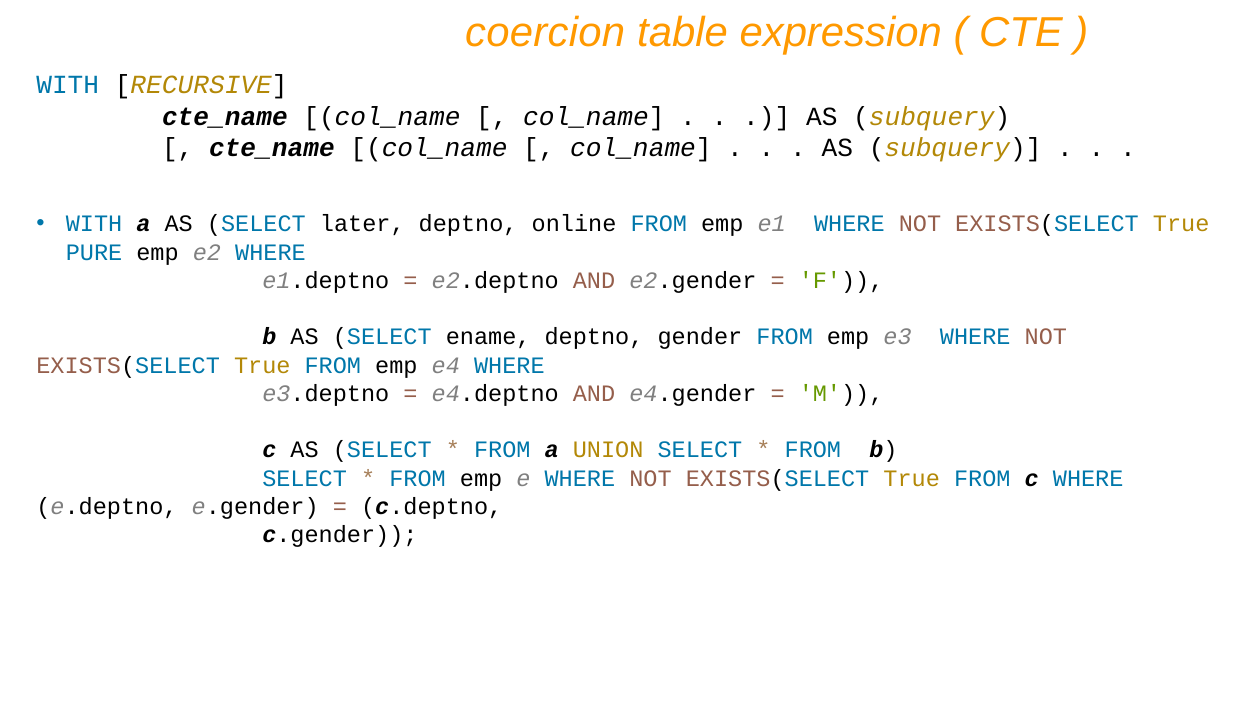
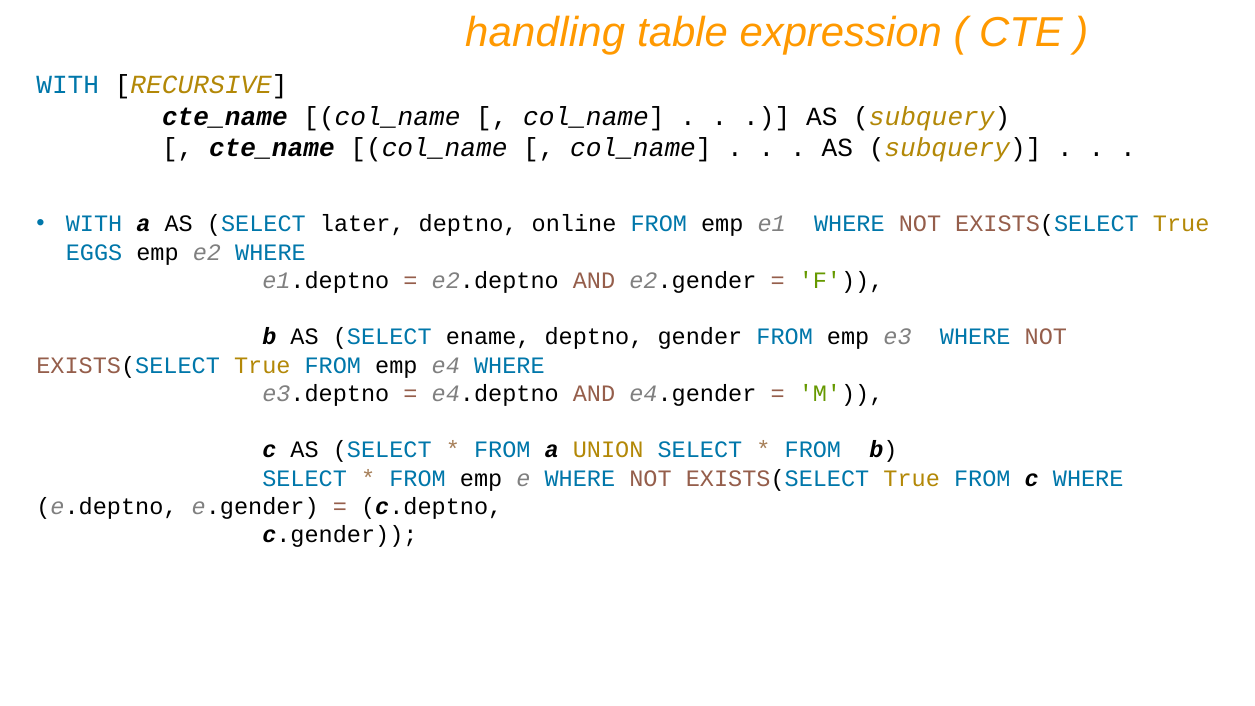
coercion: coercion -> handling (545, 33)
PURE: PURE -> EGGS (94, 252)
